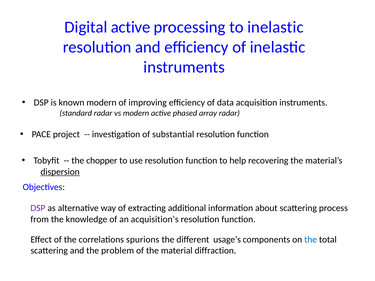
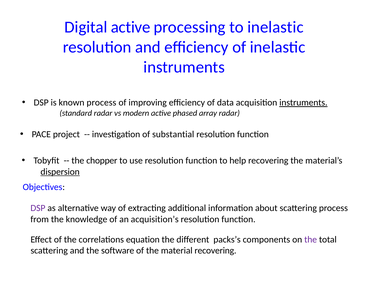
known modern: modern -> process (101, 103)
instruments underline: none -> present (303, 103)
spurions: spurions -> equation (143, 240)
usage’s: usage’s -> packs’s (227, 240)
the colour: blue -> purple (311, 240)
problem: problem -> software (118, 251)
material diffraction: diffraction -> recovering (215, 251)
